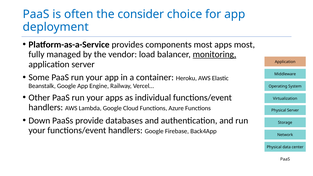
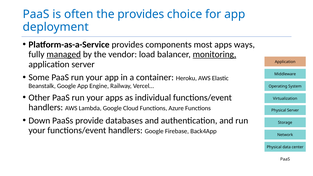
the consider: consider -> provides (141, 14)
apps most: most -> ways (244, 45)
managed underline: none -> present (64, 54)
